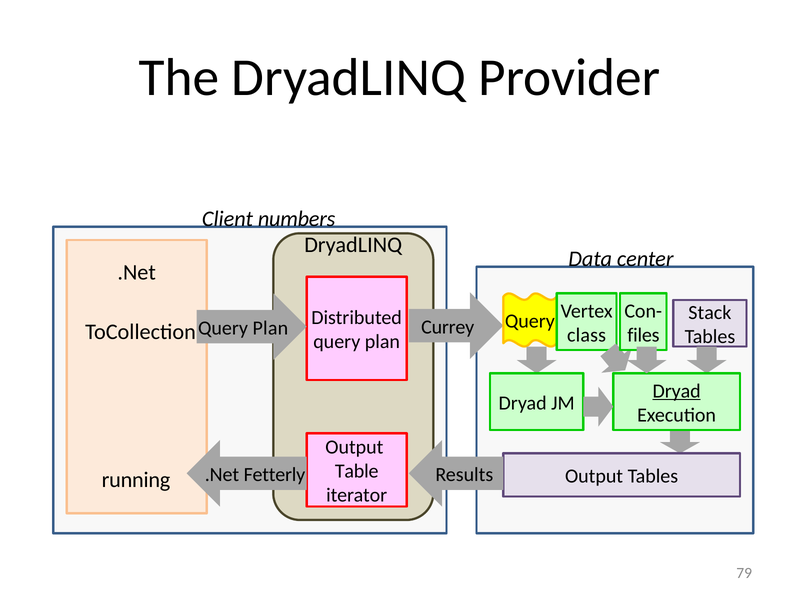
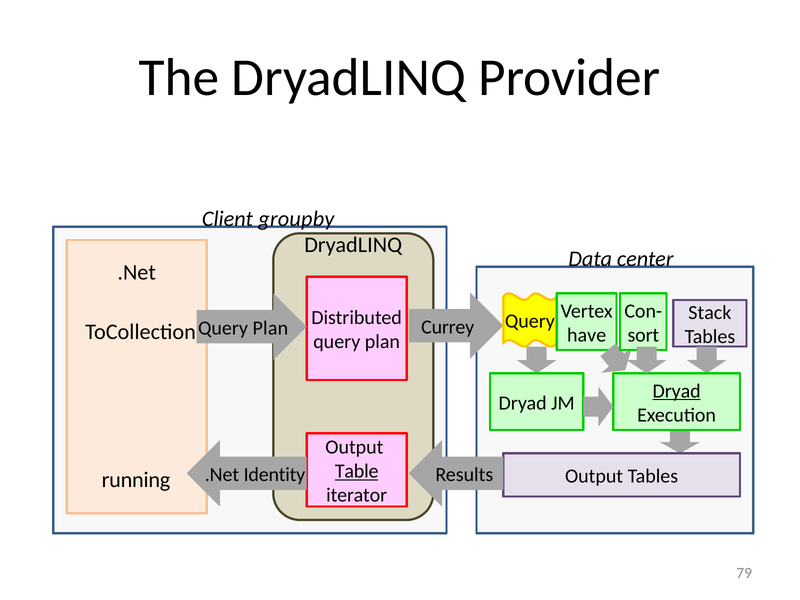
numbers: numbers -> groupby (296, 219)
class: class -> have (587, 335)
files: files -> sort (643, 335)
Table underline: none -> present (357, 471)
Fetterly: Fetterly -> Identity (274, 475)
